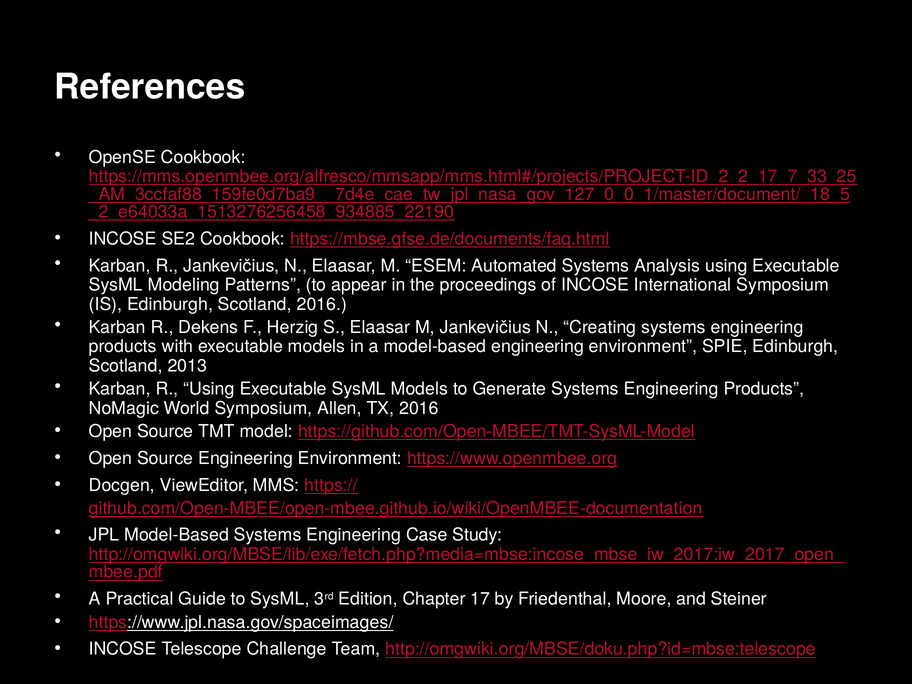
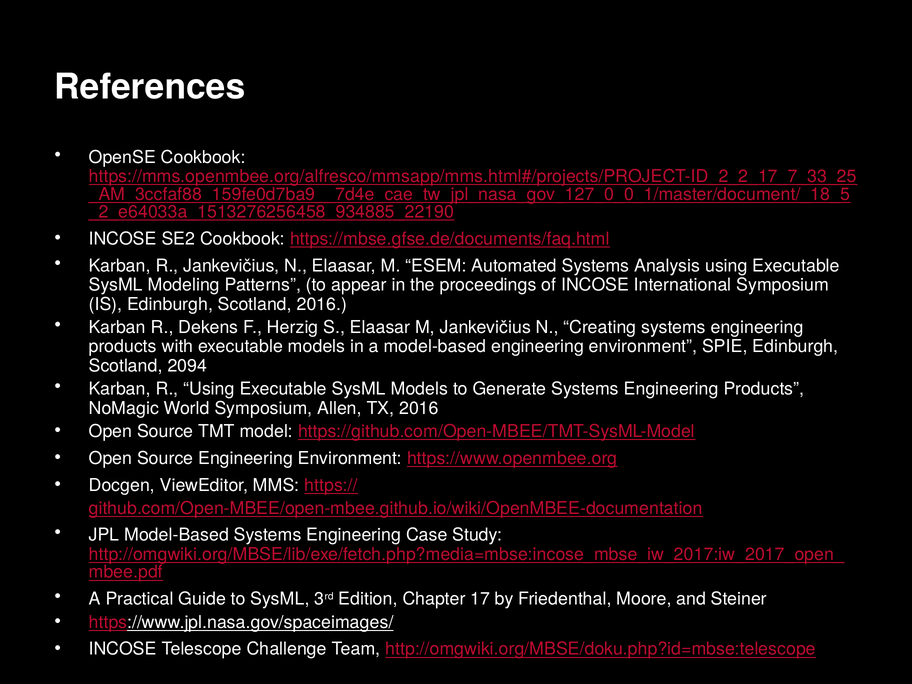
2013: 2013 -> 2094 (187, 366)
